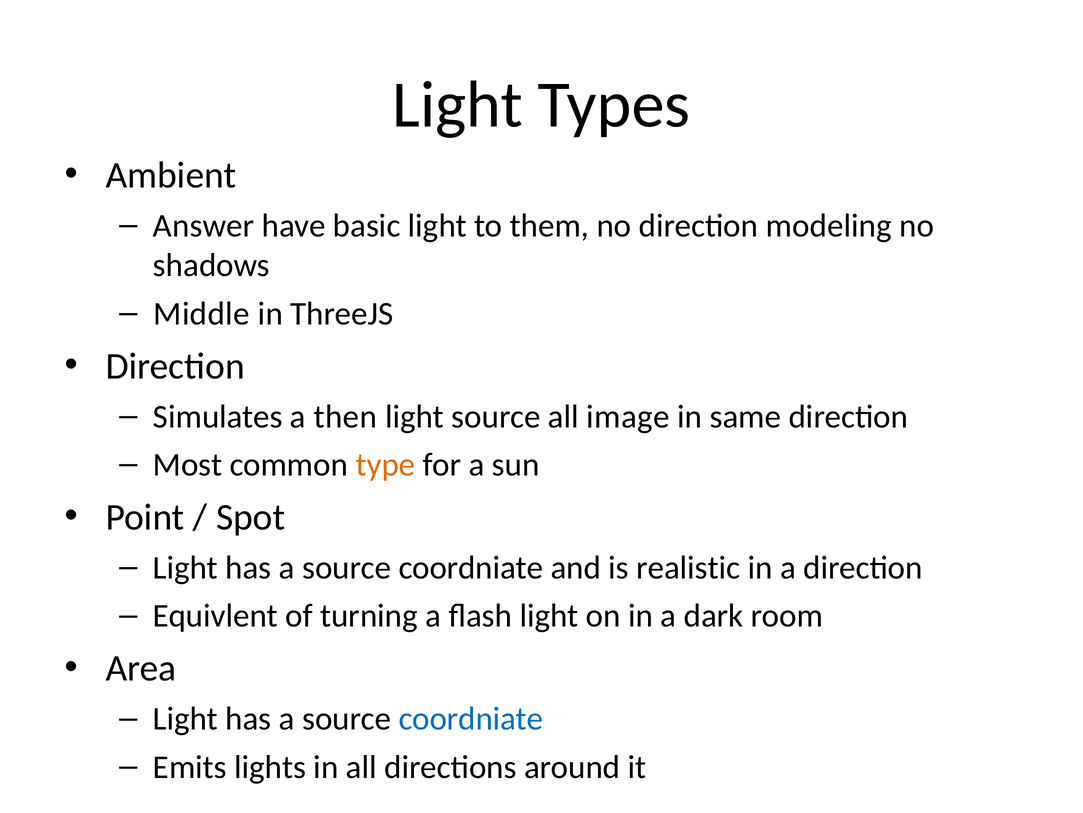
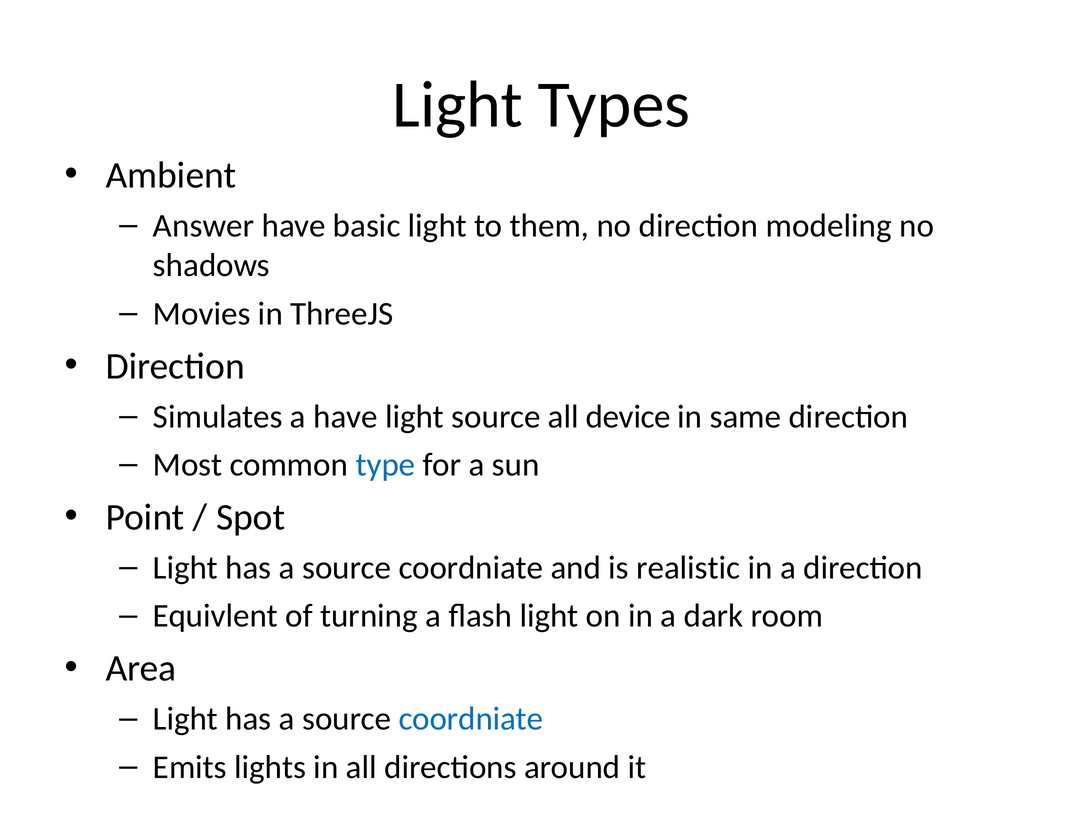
Middle: Middle -> Movies (202, 313)
a then: then -> have (345, 416)
image: image -> device (628, 416)
type colour: orange -> blue (385, 464)
